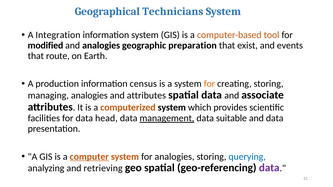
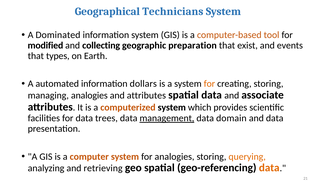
Integration: Integration -> Dominated (58, 35)
and analogies: analogies -> collecting (101, 46)
route: route -> types (58, 56)
production: production -> automated (57, 84)
census: census -> dollars (143, 84)
head: head -> trees (106, 118)
suitable: suitable -> domain (231, 118)
computer underline: present -> none (89, 157)
querying colour: blue -> orange (247, 157)
data colour: purple -> orange (269, 168)
